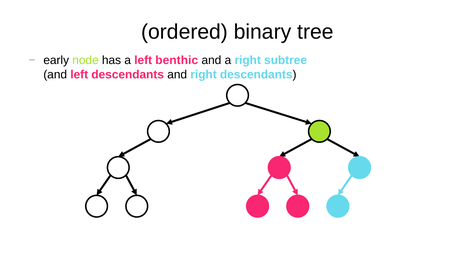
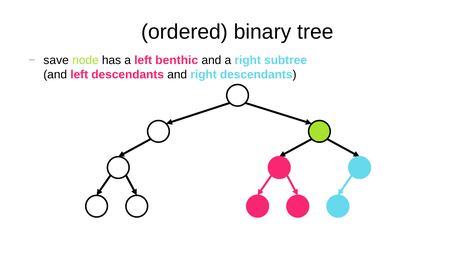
early: early -> save (56, 60)
